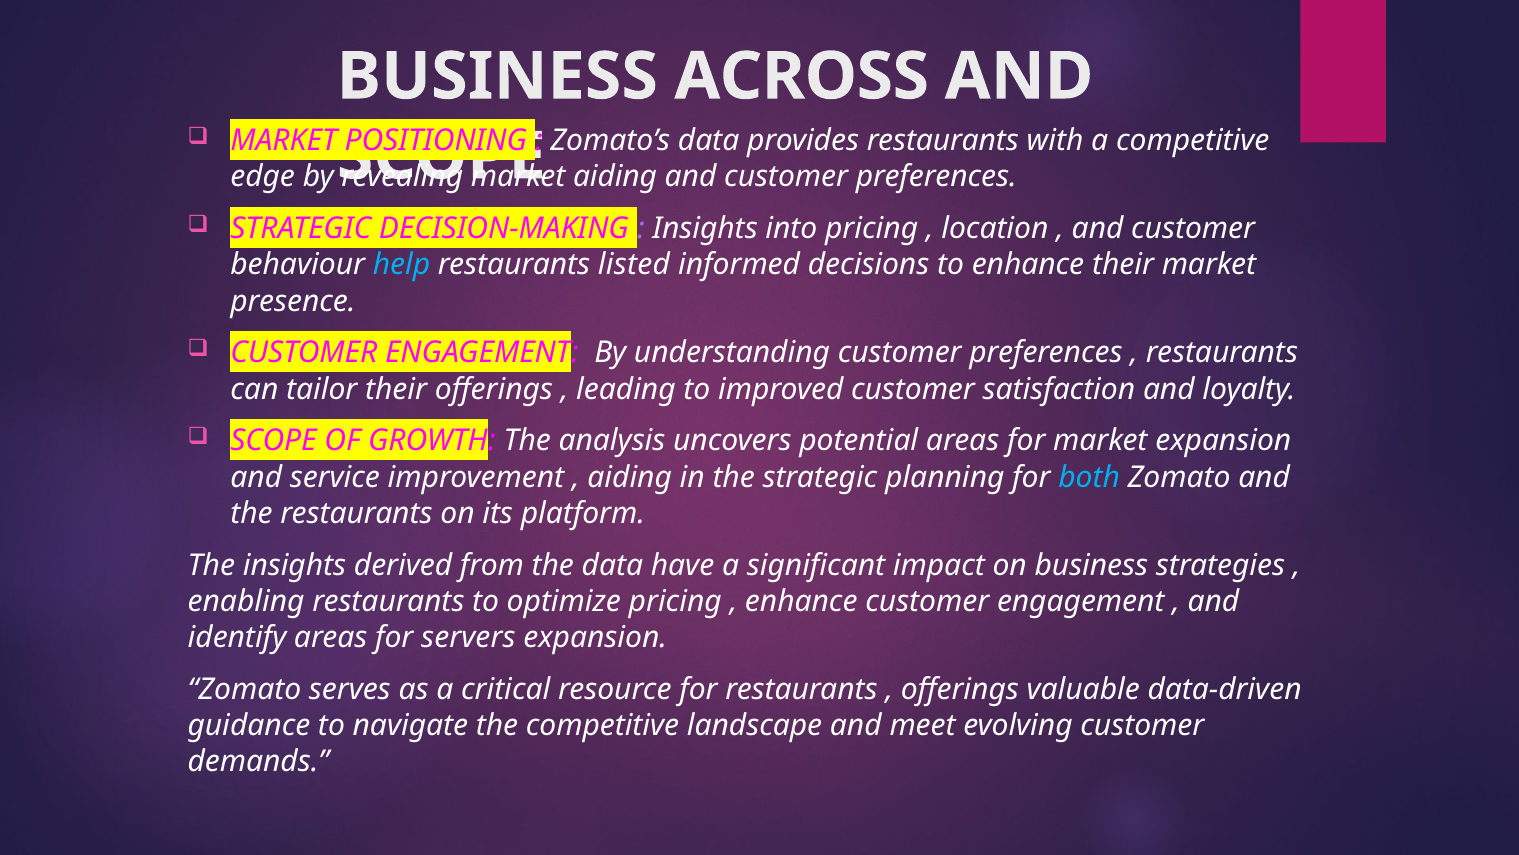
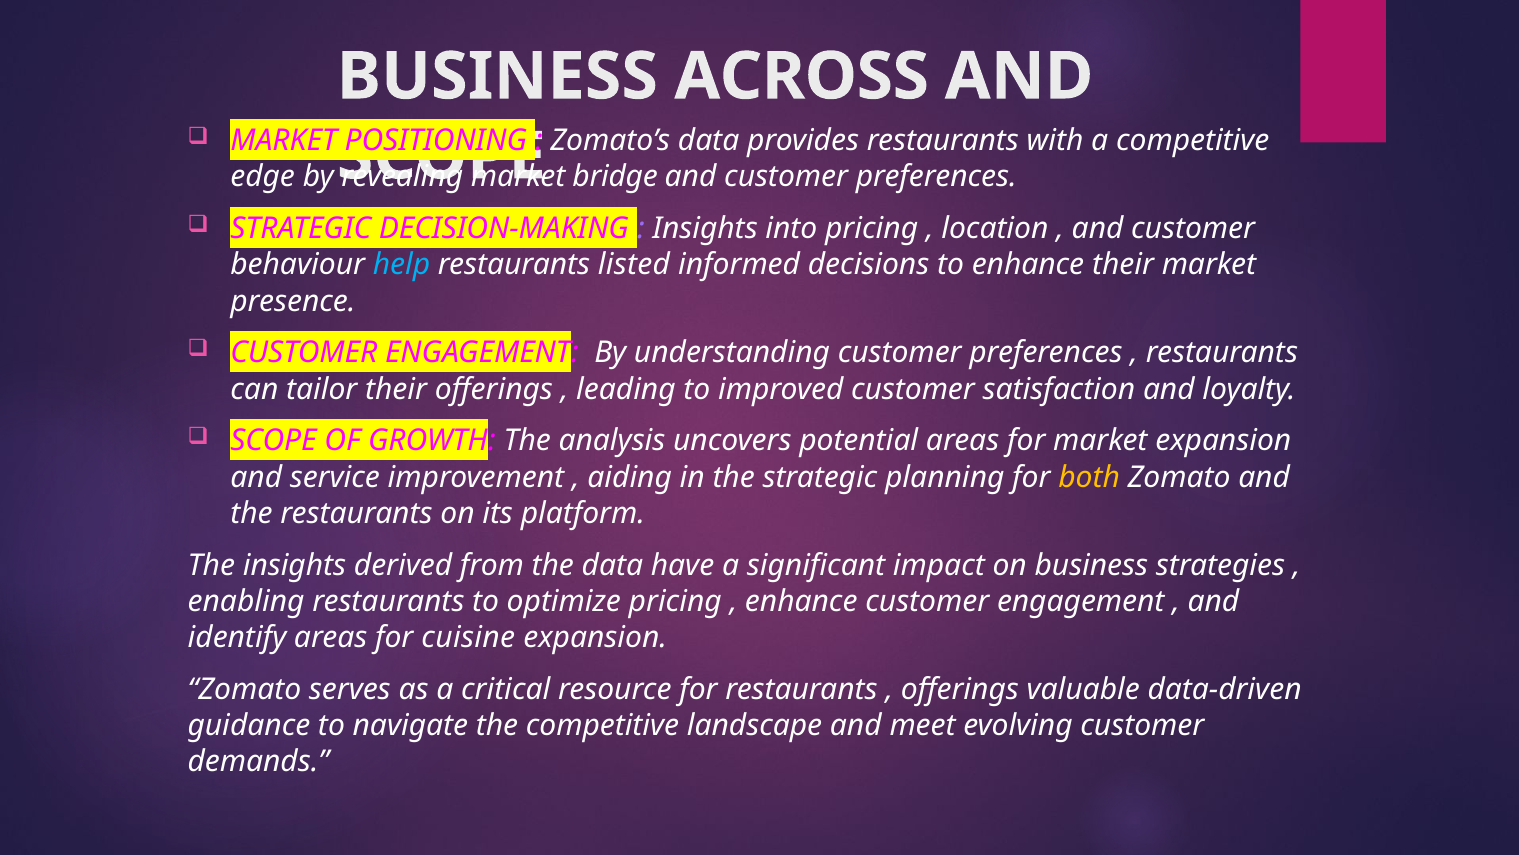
aiding: aiding -> bridge (615, 177)
both colour: light blue -> yellow (1089, 477)
servers: servers -> cuisine (468, 637)
